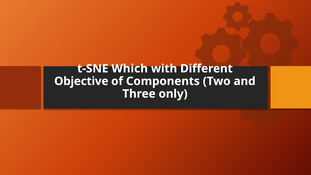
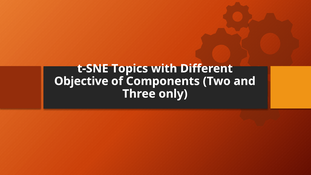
Which: Which -> Topics (130, 69)
